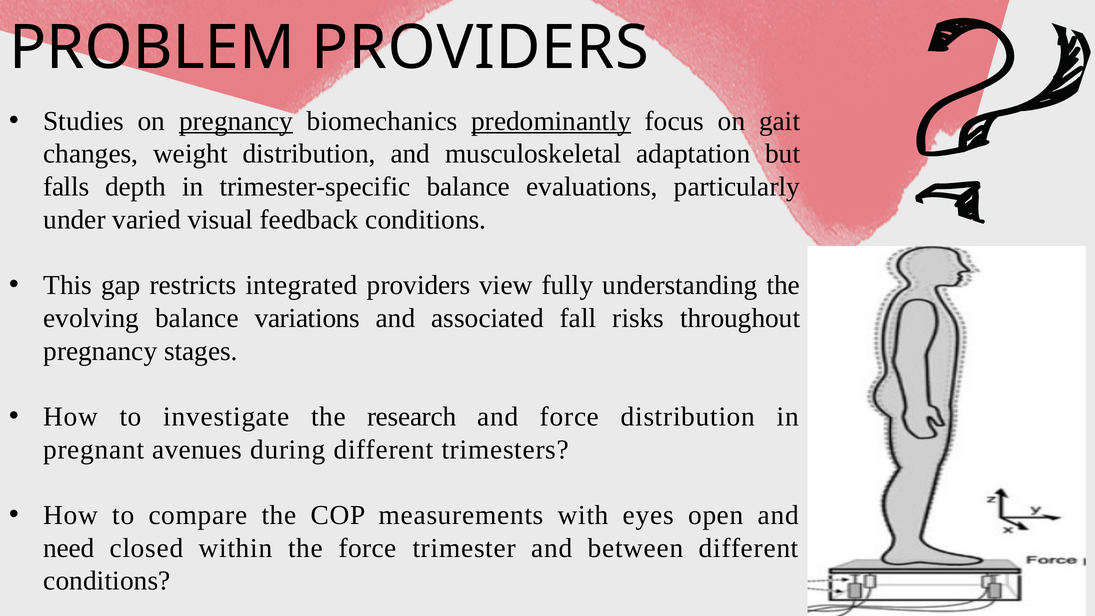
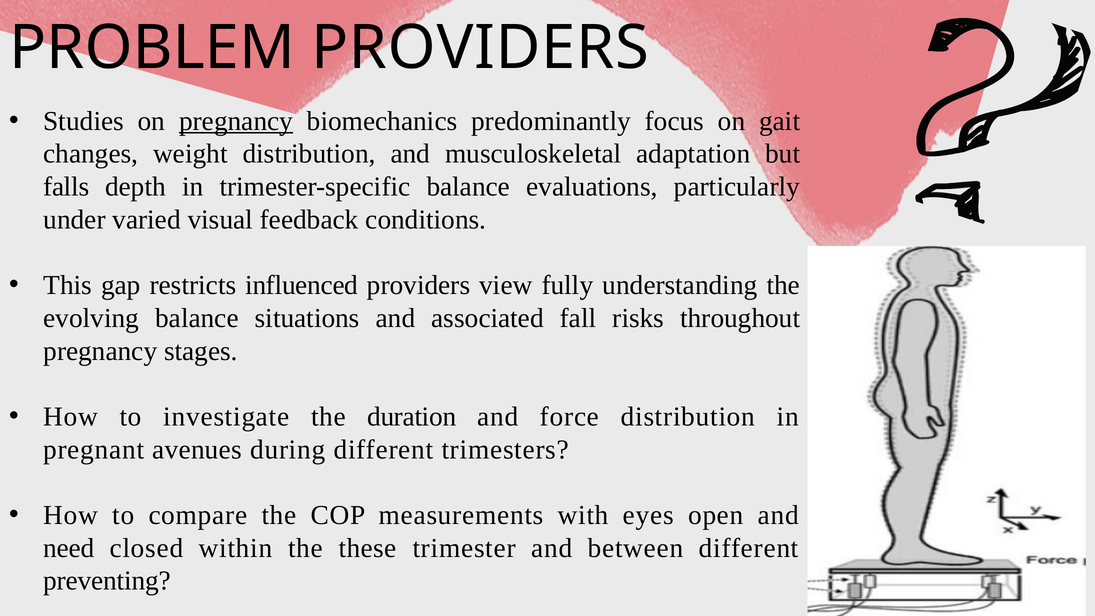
predominantly underline: present -> none (551, 121)
integrated: integrated -> influenced (302, 285)
variations: variations -> situations (307, 318)
research: research -> duration (412, 417)
the force: force -> these (368, 548)
conditions: conditions -> preventing (107, 581)
